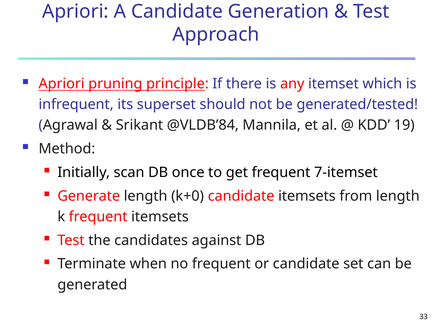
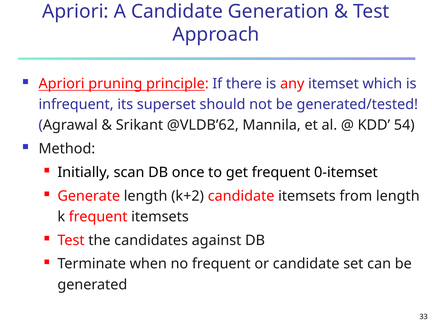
@VLDB’84: @VLDB’84 -> @VLDB’62 (203, 125)
19: 19 -> 54 (404, 125)
7-itemset: 7-itemset -> 0-itemset (346, 172)
k+0: k+0 -> k+2 (188, 196)
